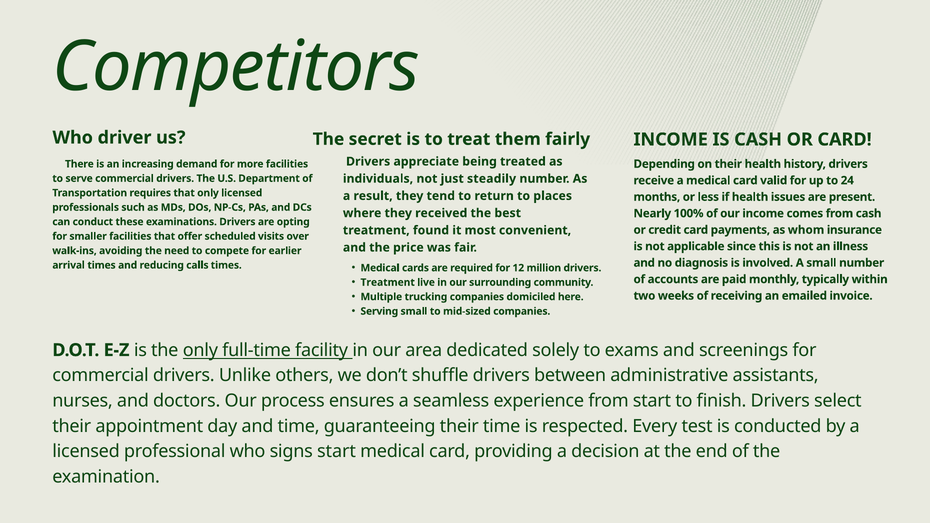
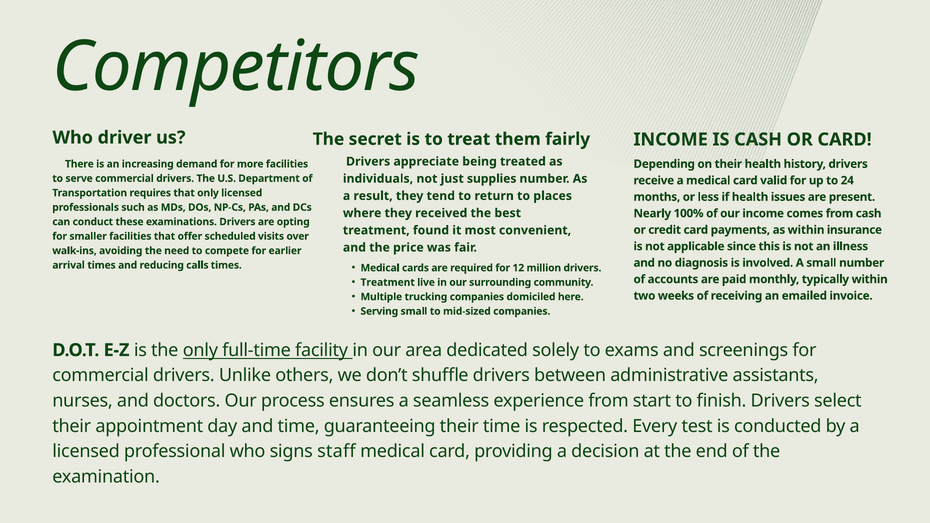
steadily: steadily -> supplies (492, 179)
as whom: whom -> within (806, 230)
signs start: start -> staff (336, 452)
